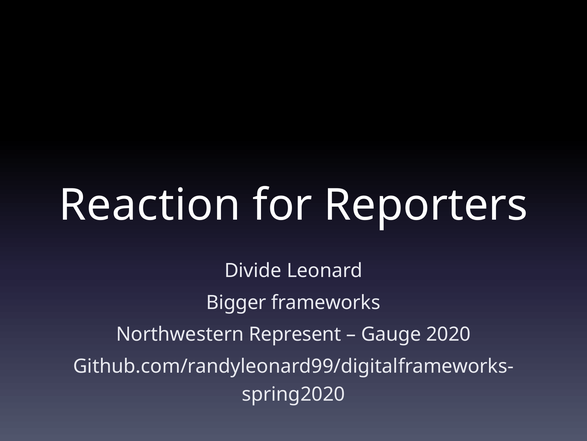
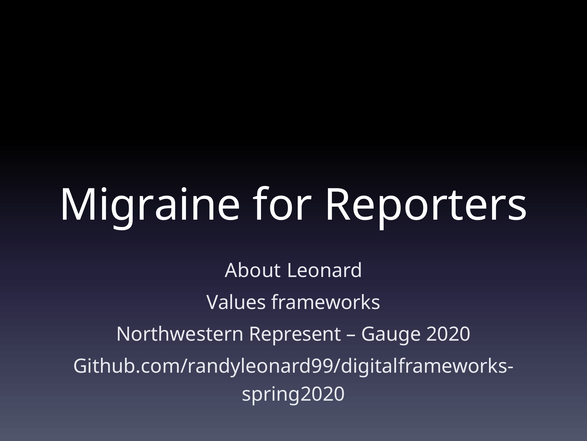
Reaction: Reaction -> Migraine (150, 205)
Divide: Divide -> About (253, 270)
Bigger: Bigger -> Values (236, 302)
